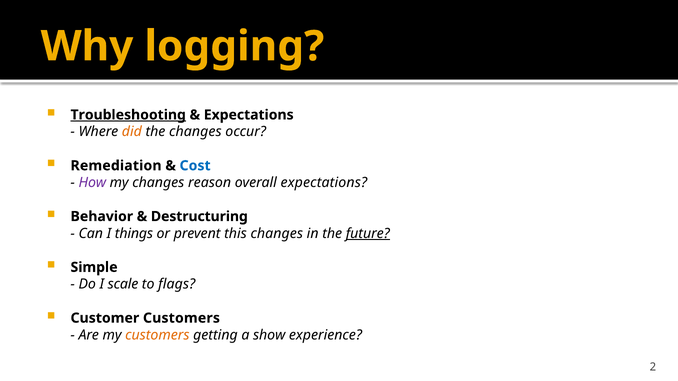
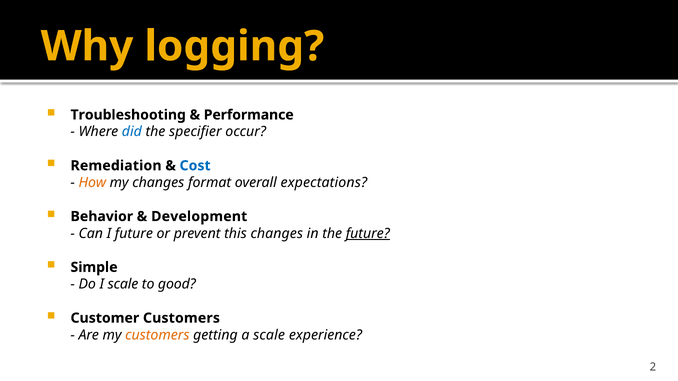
Troubleshooting underline: present -> none (128, 115)
Expectations: Expectations -> Performance (249, 115)
did colour: orange -> blue (132, 132)
the changes: changes -> specifier (195, 132)
How colour: purple -> orange (92, 183)
reason: reason -> format (210, 183)
Destructuring: Destructuring -> Development (199, 217)
I things: things -> future (134, 234)
flags: flags -> good (177, 284)
a show: show -> scale (269, 335)
